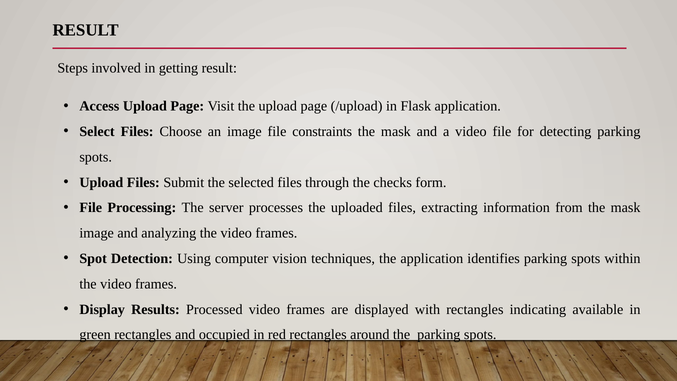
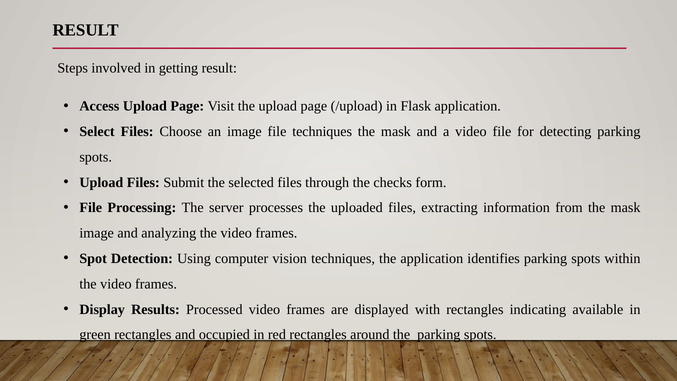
file constraints: constraints -> techniques (322, 132)
